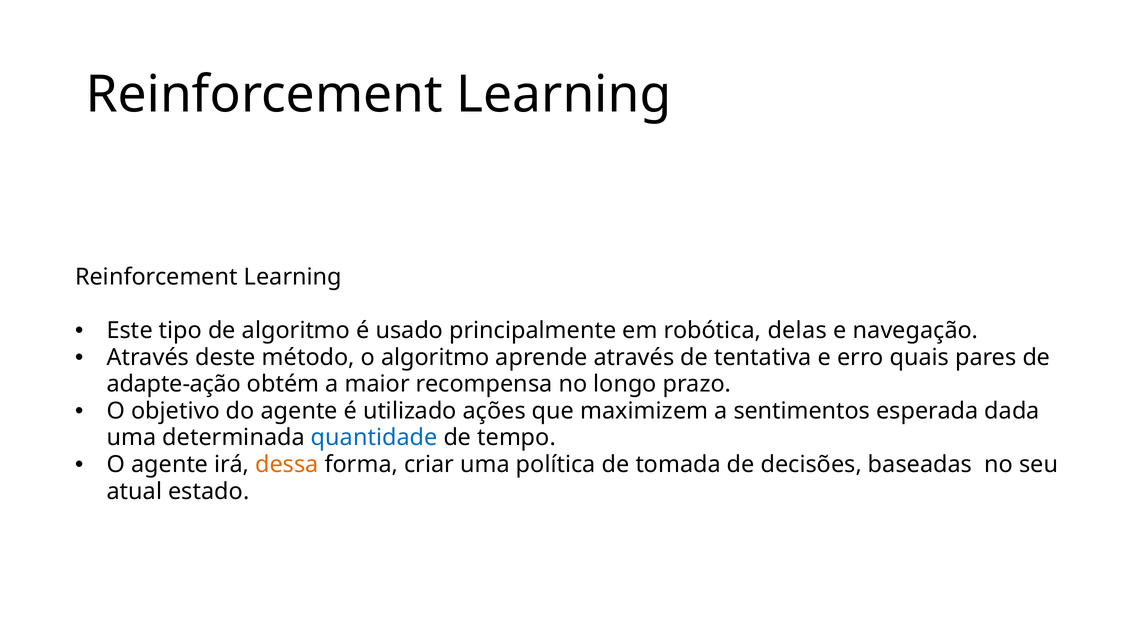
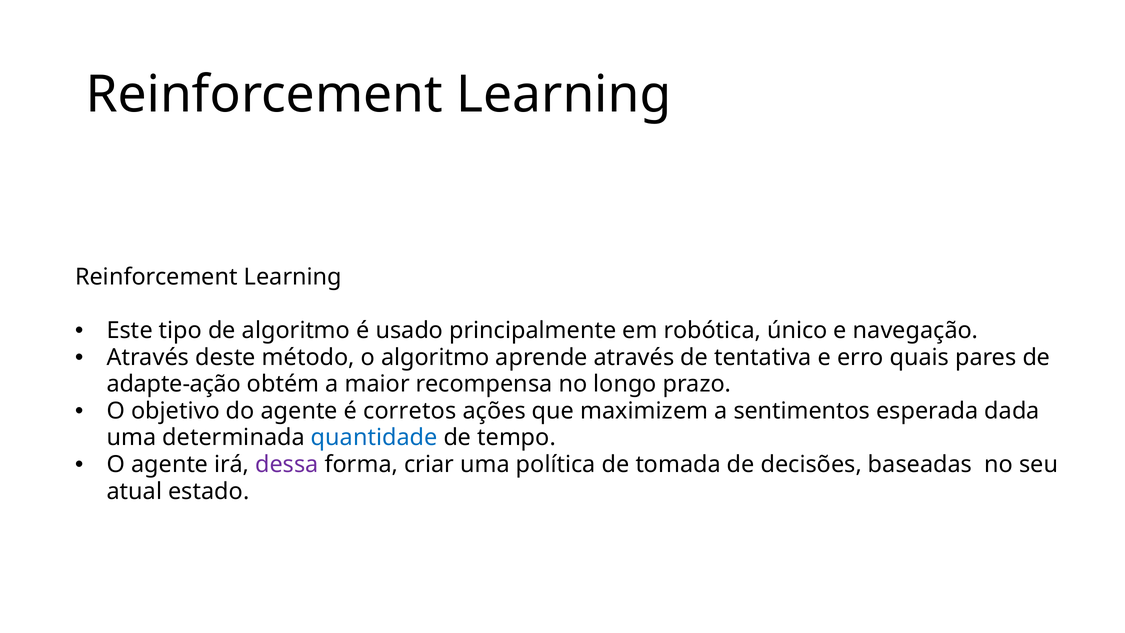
delas: delas -> único (797, 331)
utilizado: utilizado -> corretos (410, 411)
dessa colour: orange -> purple (287, 464)
